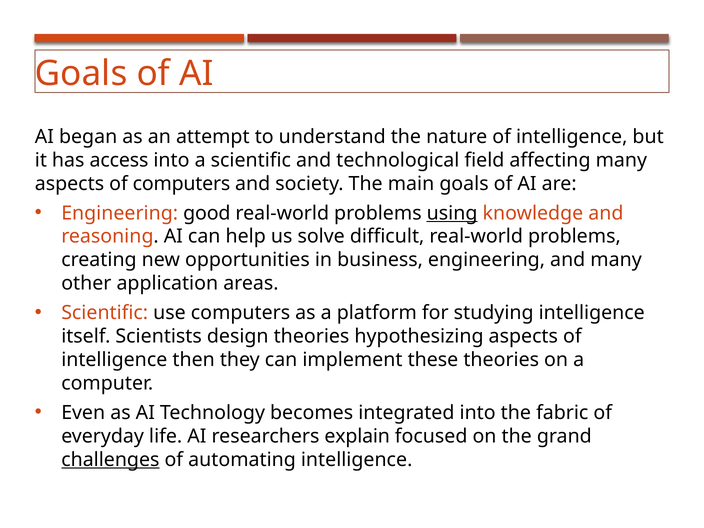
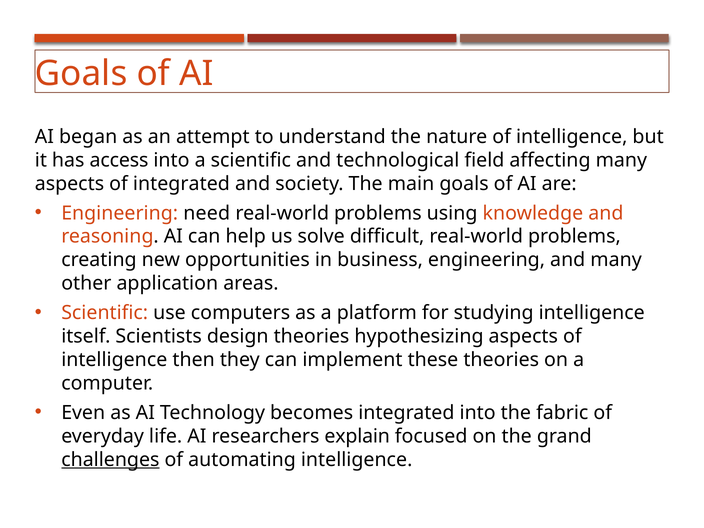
of computers: computers -> integrated (181, 184)
good: good -> need (207, 213)
using underline: present -> none (452, 213)
